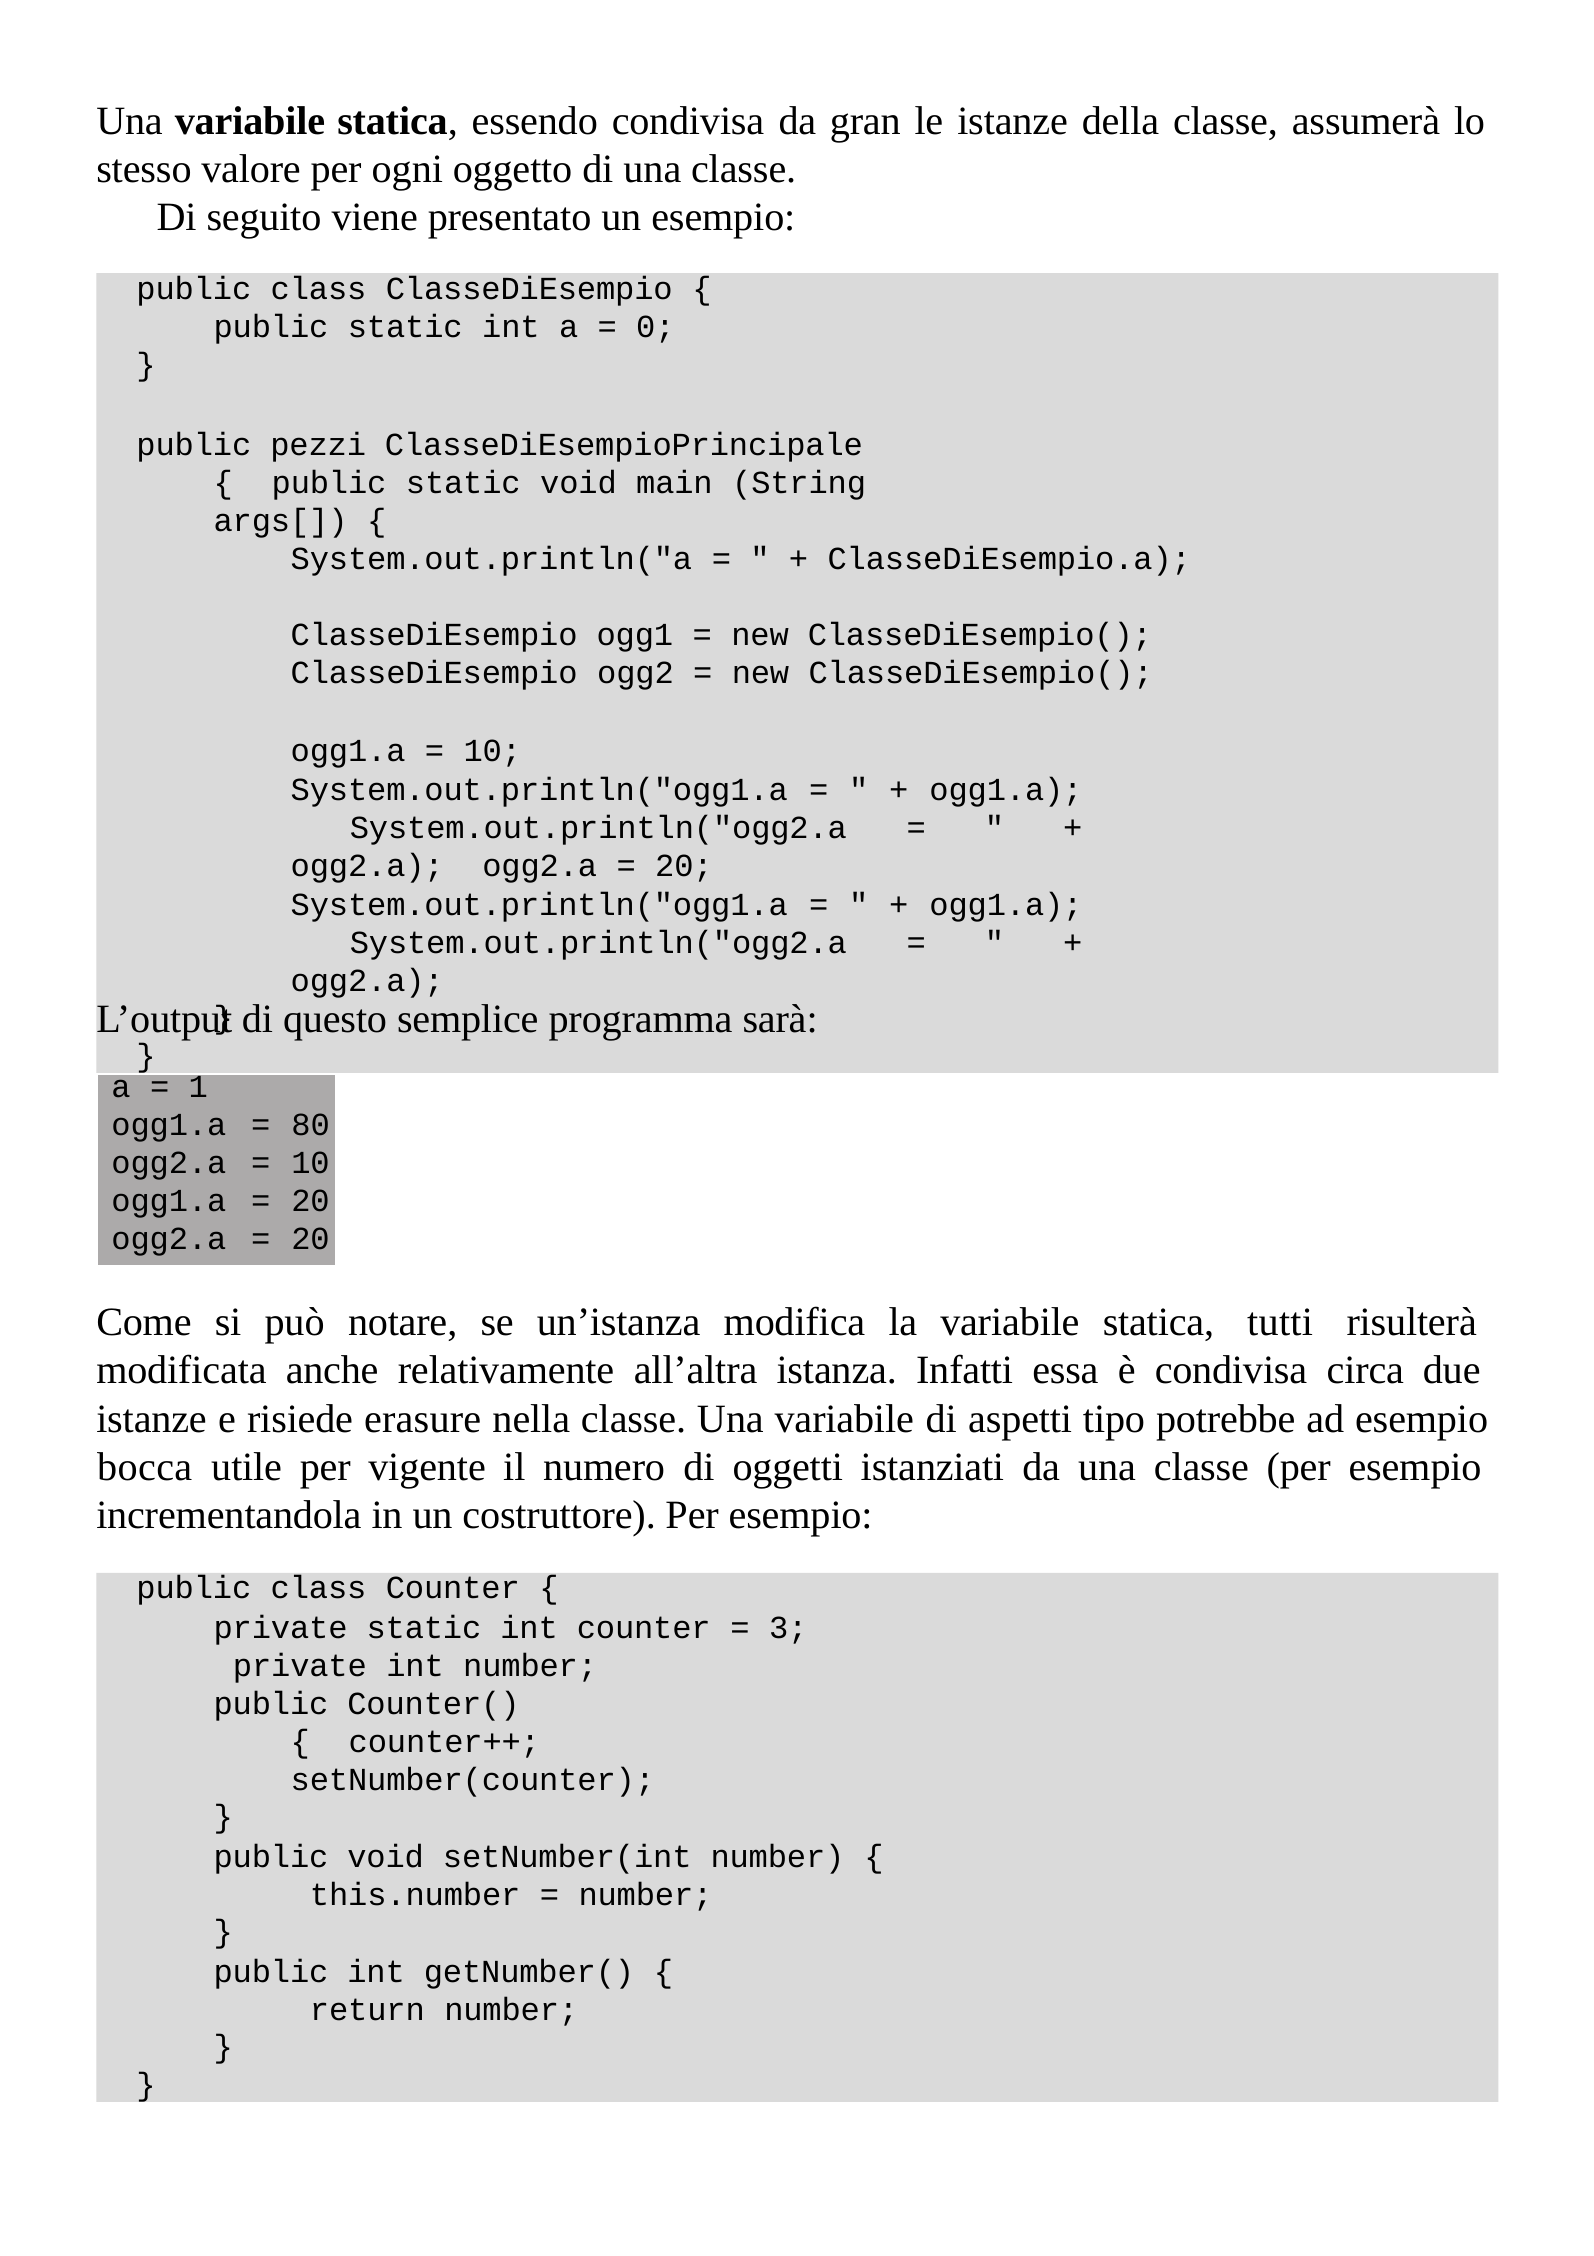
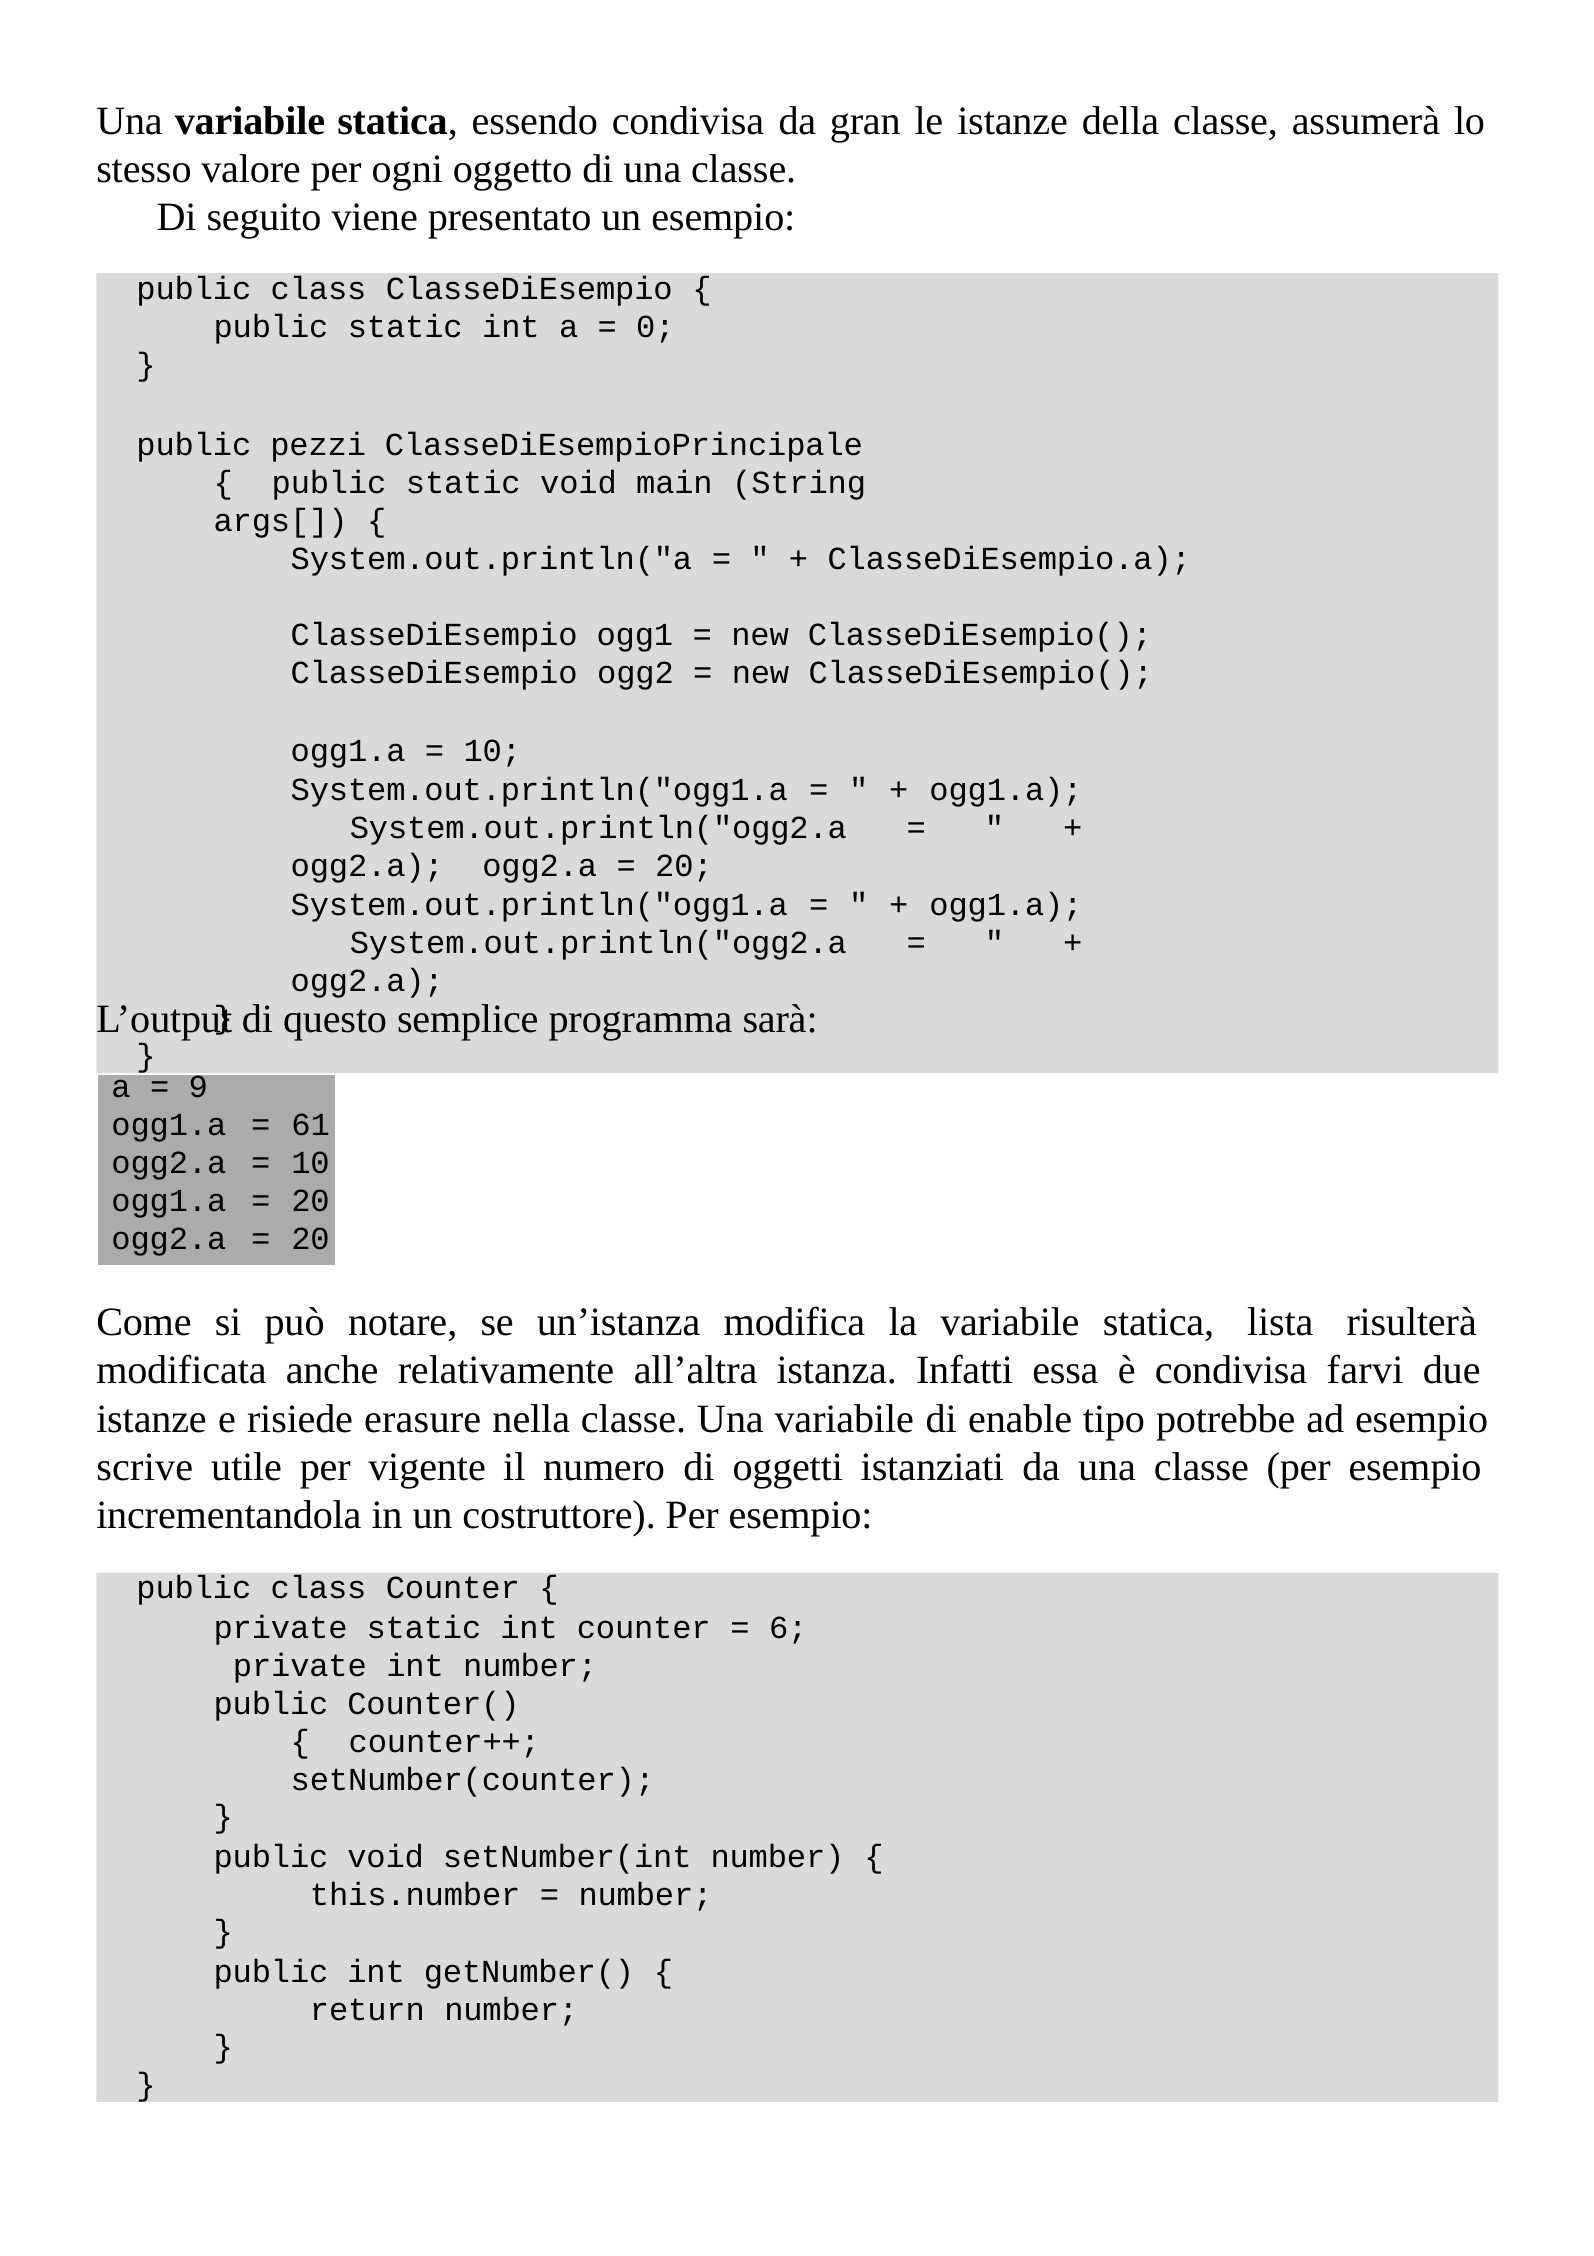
1: 1 -> 9 (198, 1087)
80: 80 -> 61 (311, 1125)
tutti: tutti -> lista (1280, 1322)
circa: circa -> farvi (1365, 1370)
aspetti: aspetti -> enable (1020, 1419)
bocca: bocca -> scrive (145, 1467)
3: 3 -> 6 (788, 1627)
